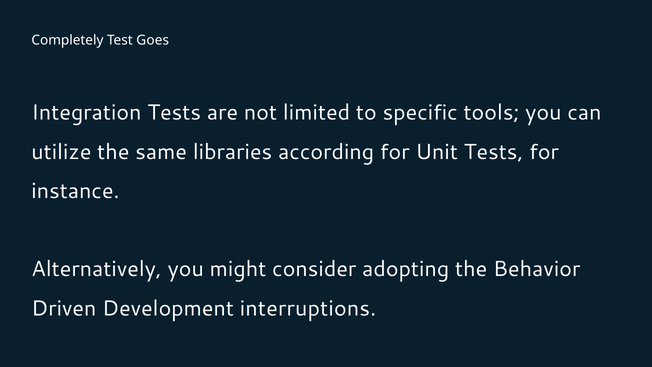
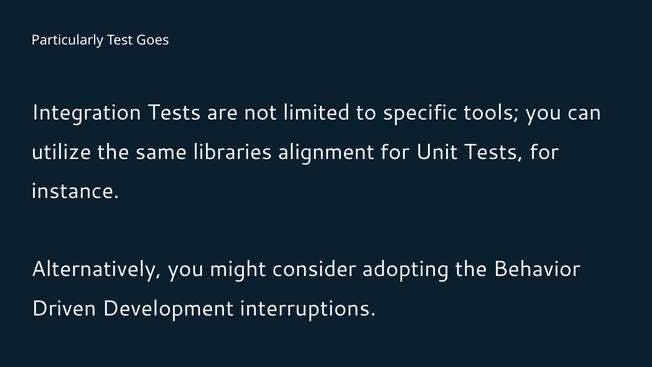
Completely: Completely -> Particularly (67, 40)
according: according -> alignment (326, 152)
